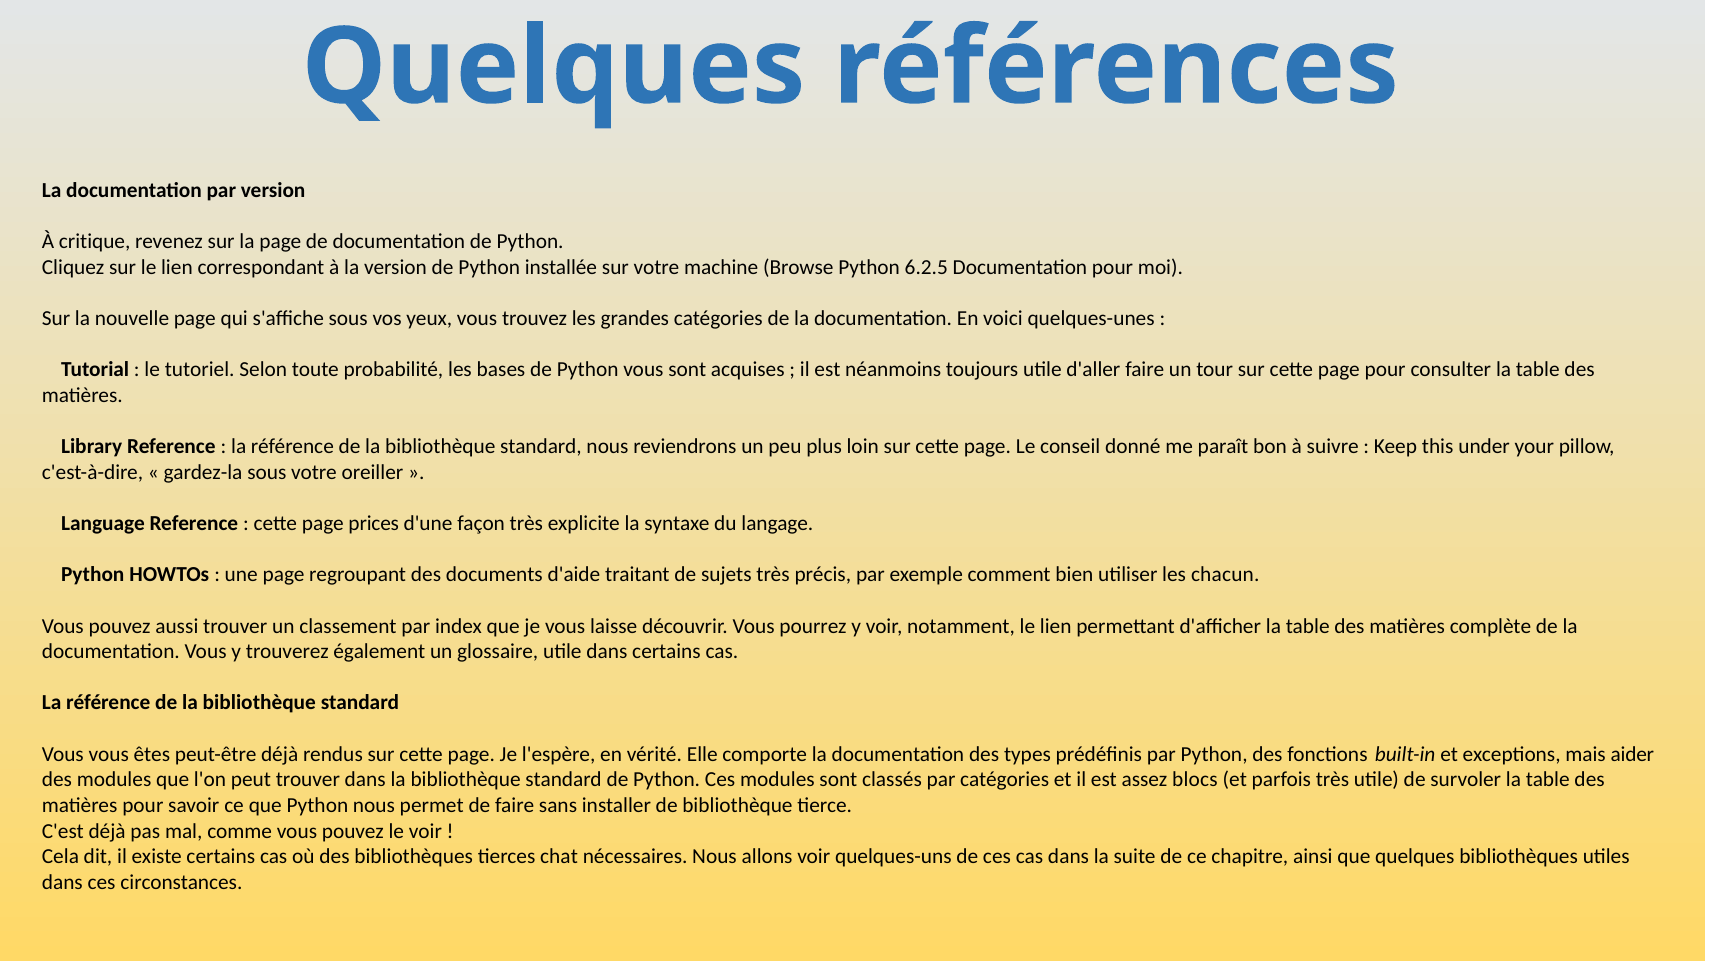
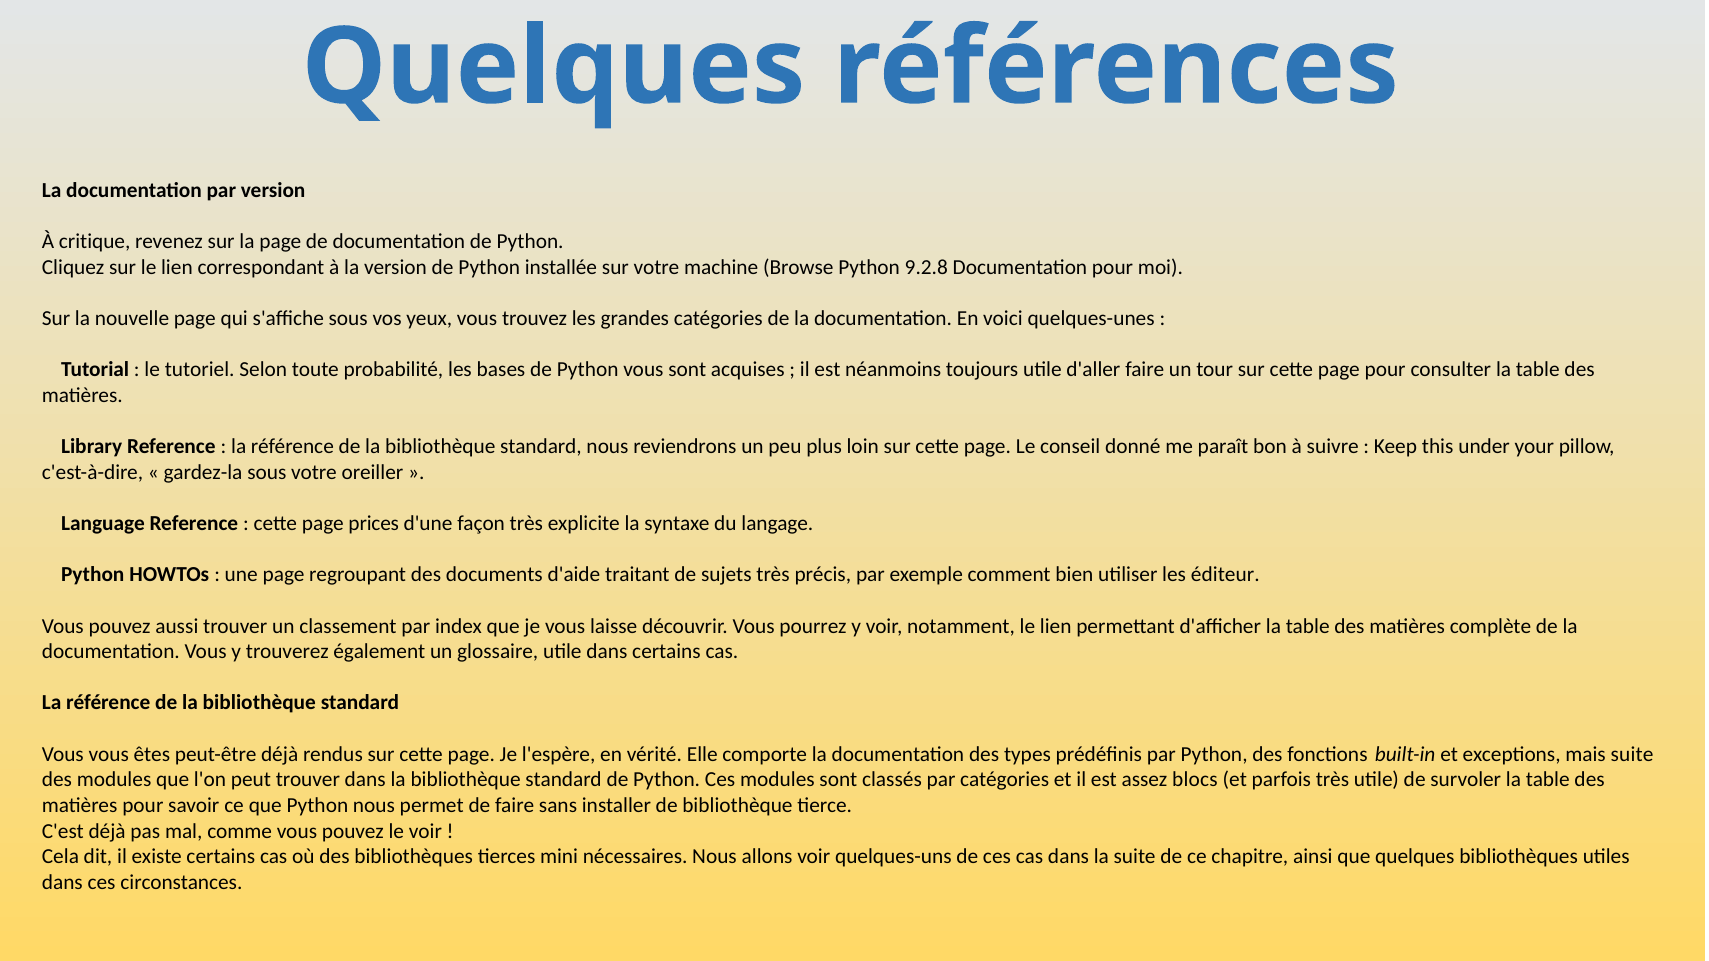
6.2.5: 6.2.5 -> 9.2.8 (926, 267)
chacun: chacun -> éditeur (1225, 575)
mais aider: aider -> suite (1632, 754)
chat: chat -> mini (559, 857)
